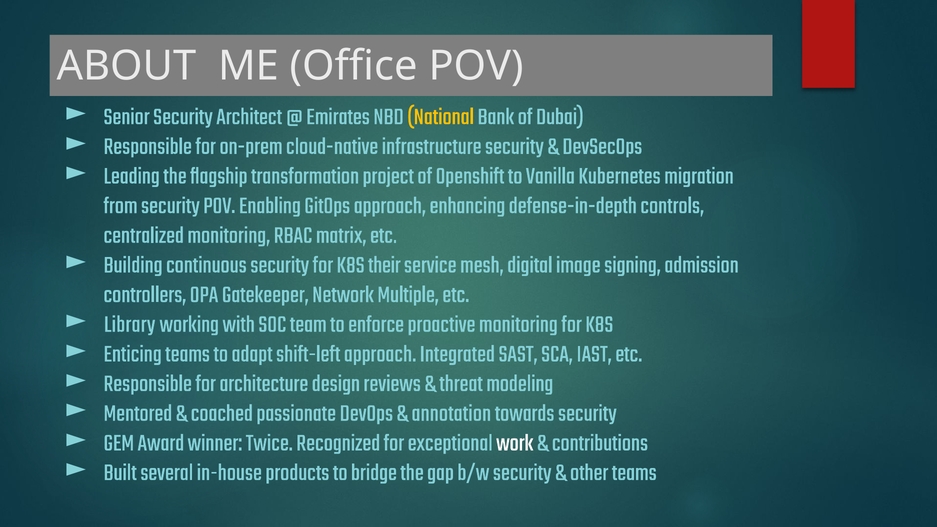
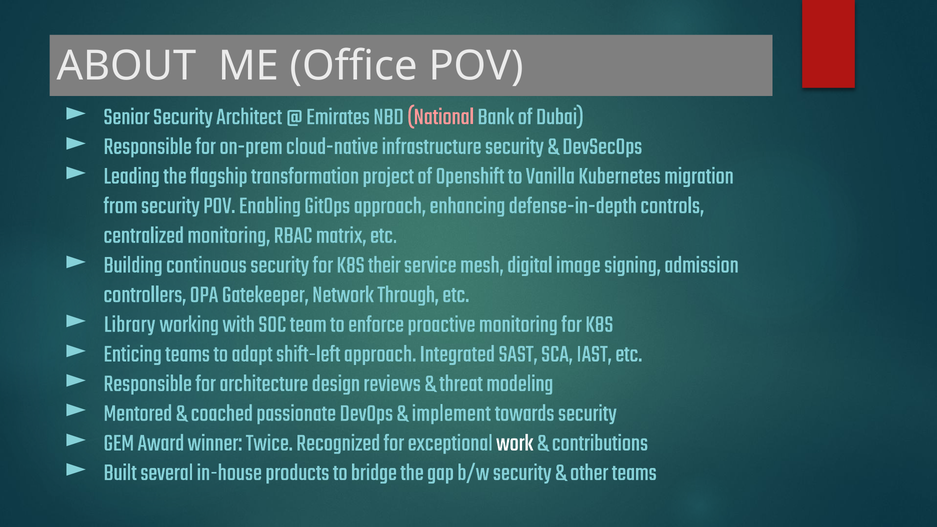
National colour: yellow -> pink (441, 116)
Multiple: Multiple -> Through (408, 294)
annotation: annotation -> implement (451, 413)
